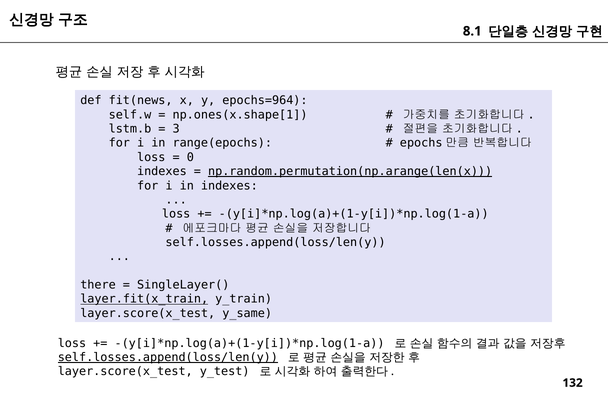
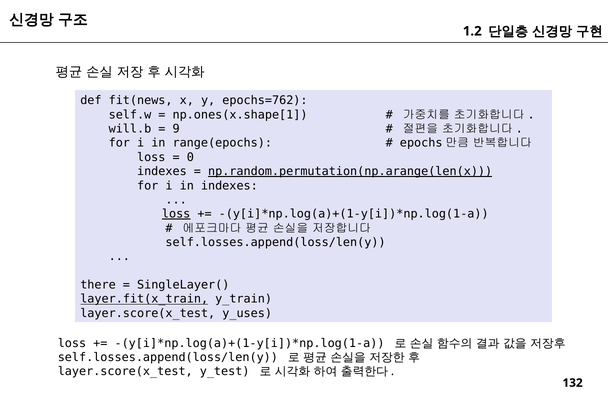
8.1: 8.1 -> 1.2 (472, 31)
epochs=964: epochs=964 -> epochs=762 (265, 101)
lstm.b: lstm.b -> will.b (130, 129)
3: 3 -> 9 (176, 129)
loss underline: none -> present (176, 214)
y_same: y_same -> y_uses (247, 314)
self.losses.append(loss/len(y underline: present -> none (168, 358)
